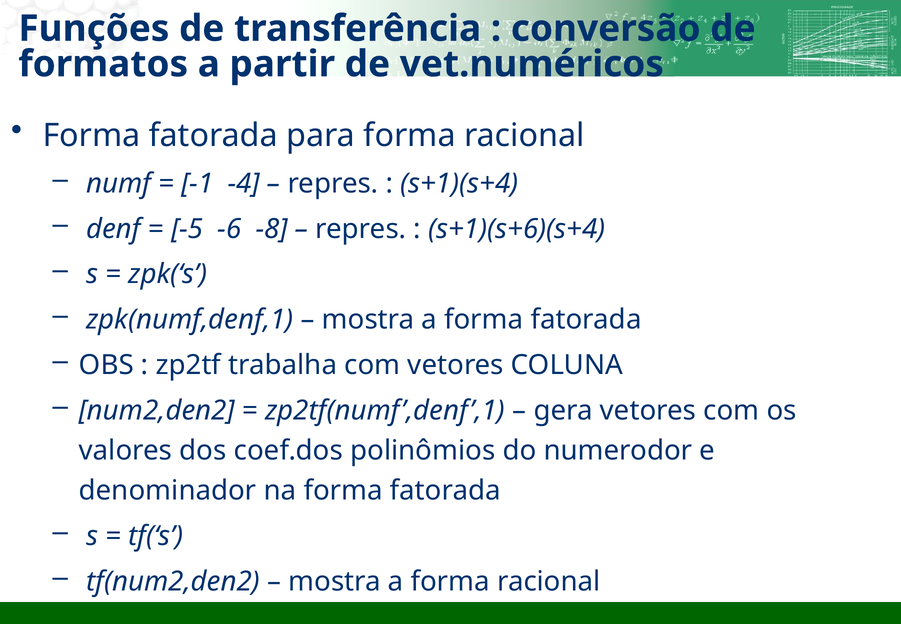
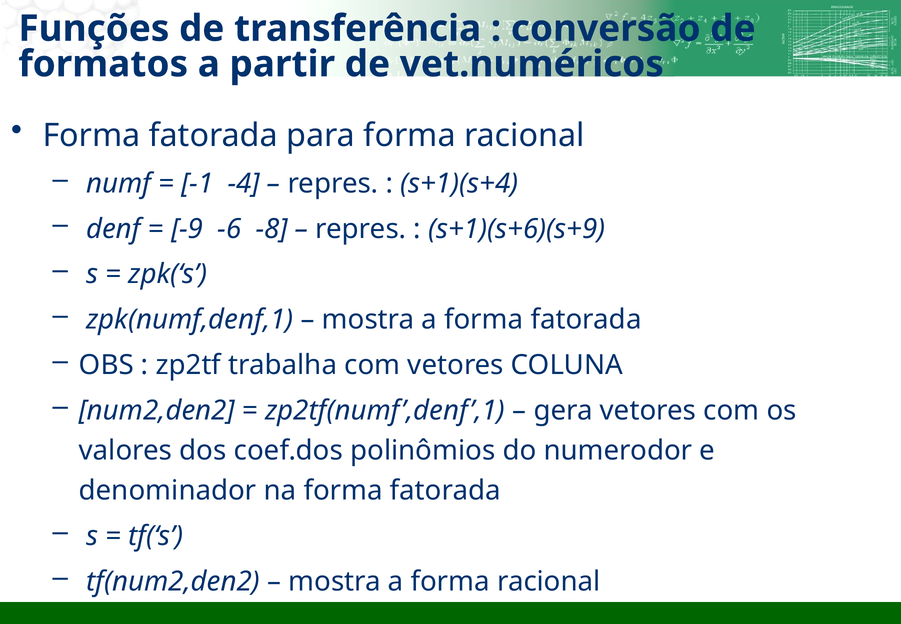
-5: -5 -> -9 (187, 229)
s+1)(s+6)(s+4: s+1)(s+6)(s+4 -> s+1)(s+6)(s+9 (517, 229)
